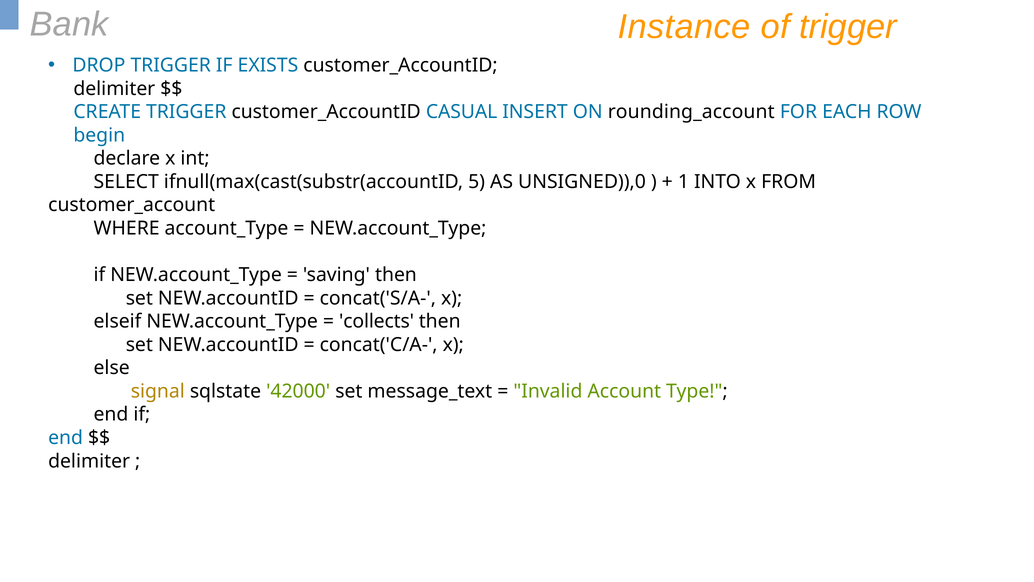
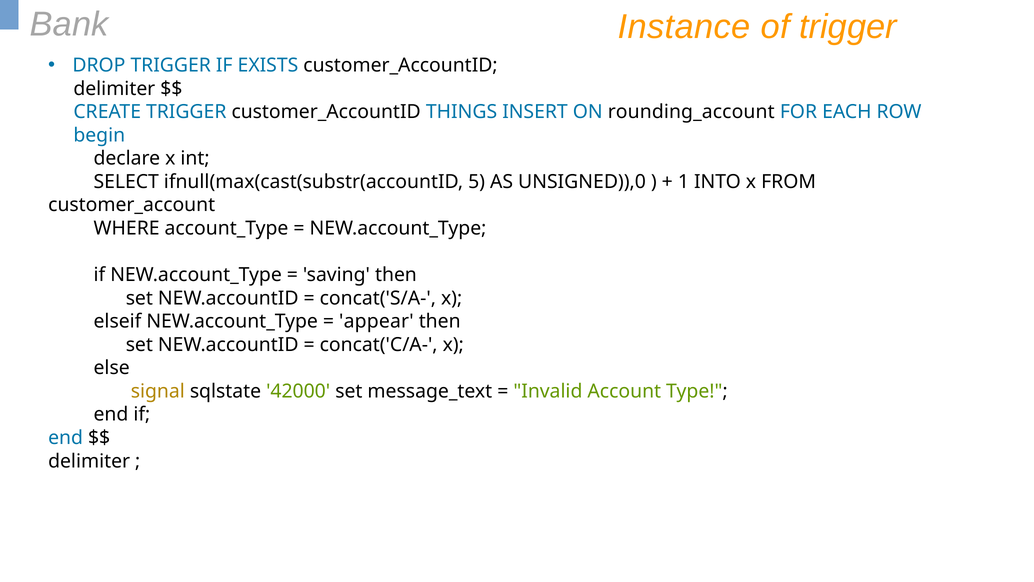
CASUAL: CASUAL -> THINGS (462, 112)
collects: collects -> appear (376, 321)
